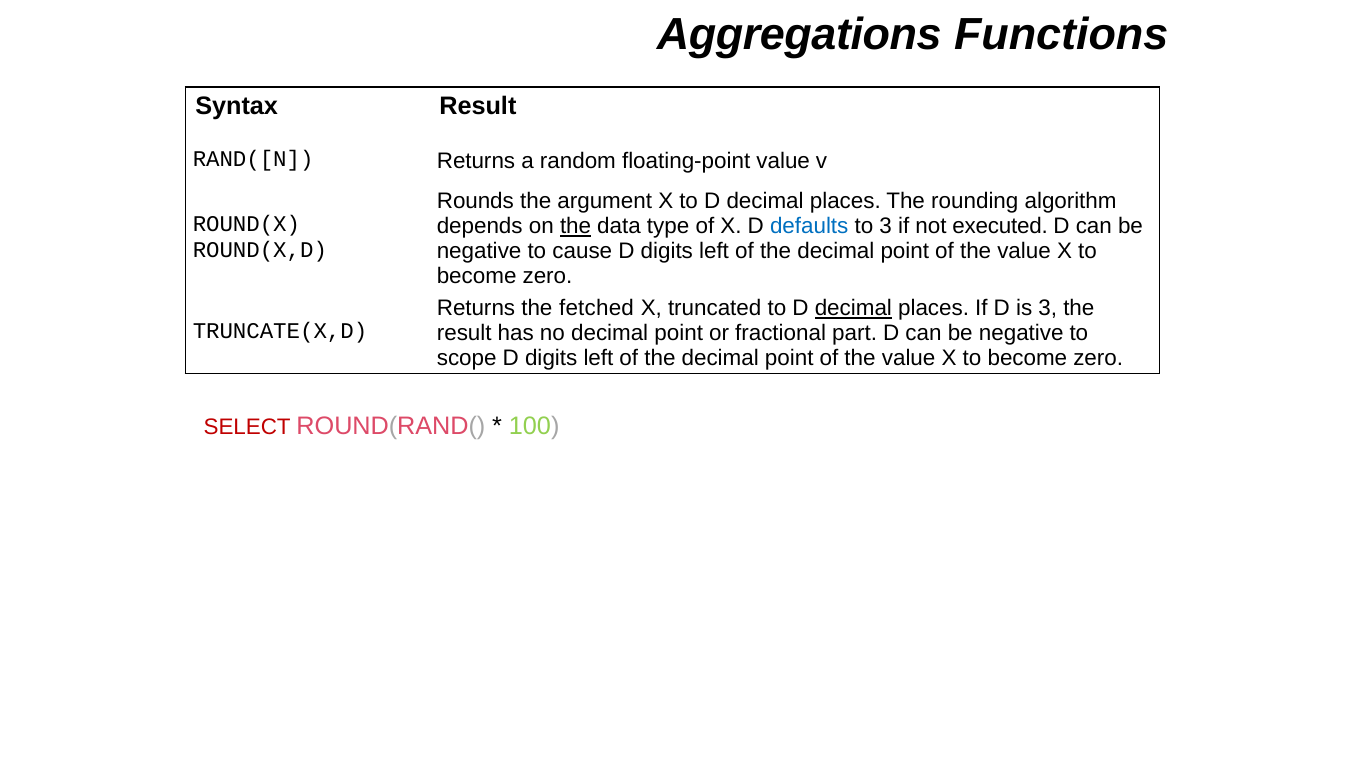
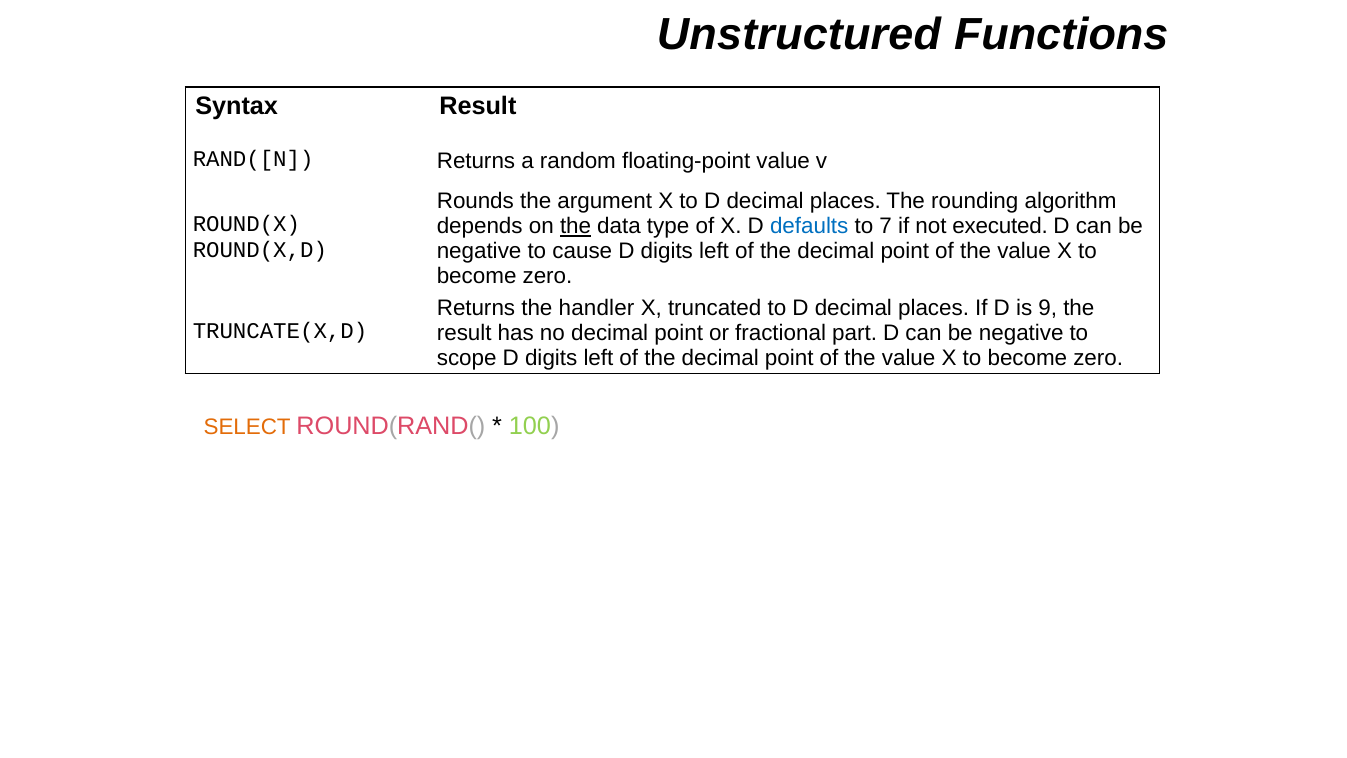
Aggregations: Aggregations -> Unstructured (799, 35)
to 3: 3 -> 7 (886, 226)
fetched: fetched -> handler (597, 308)
decimal underline: present -> none (853, 308)
is 3: 3 -> 9 (1048, 308)
SELECT colour: red -> orange (247, 427)
